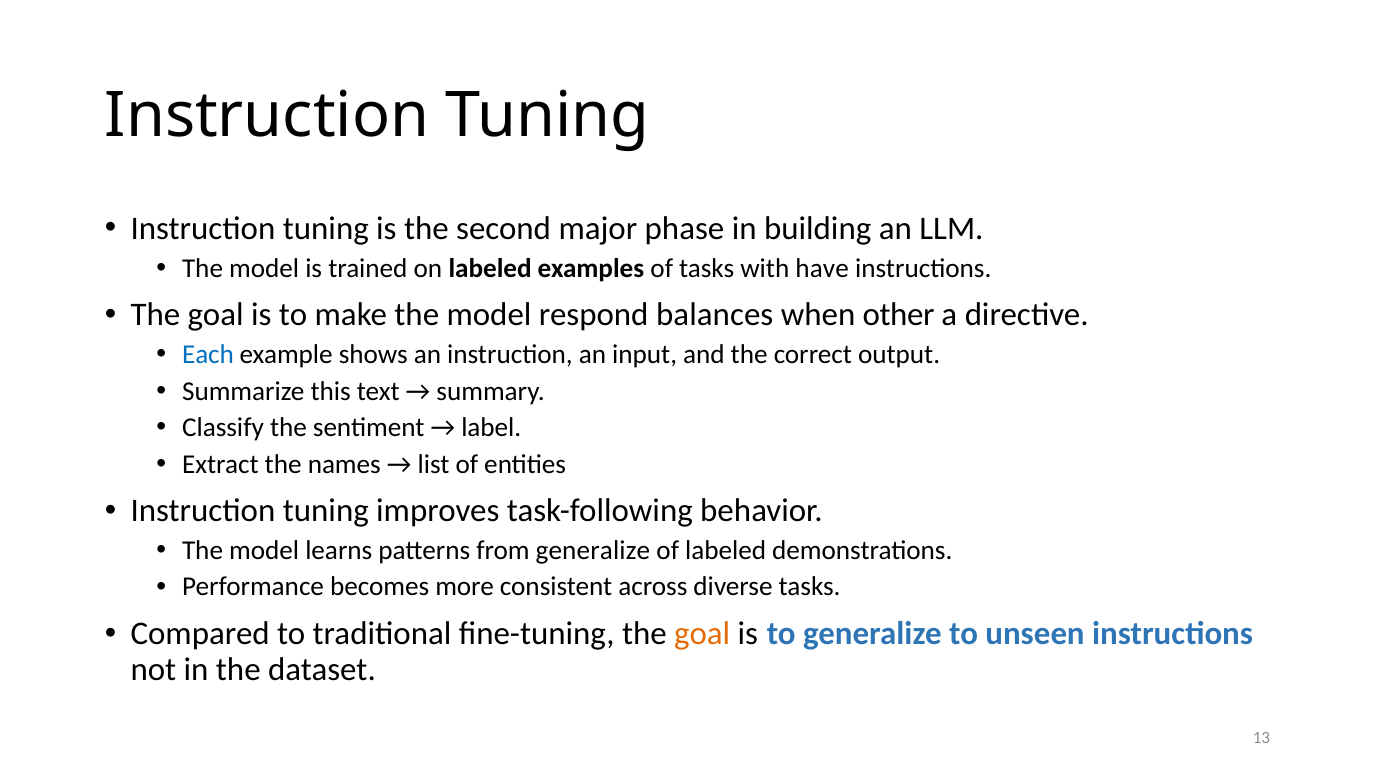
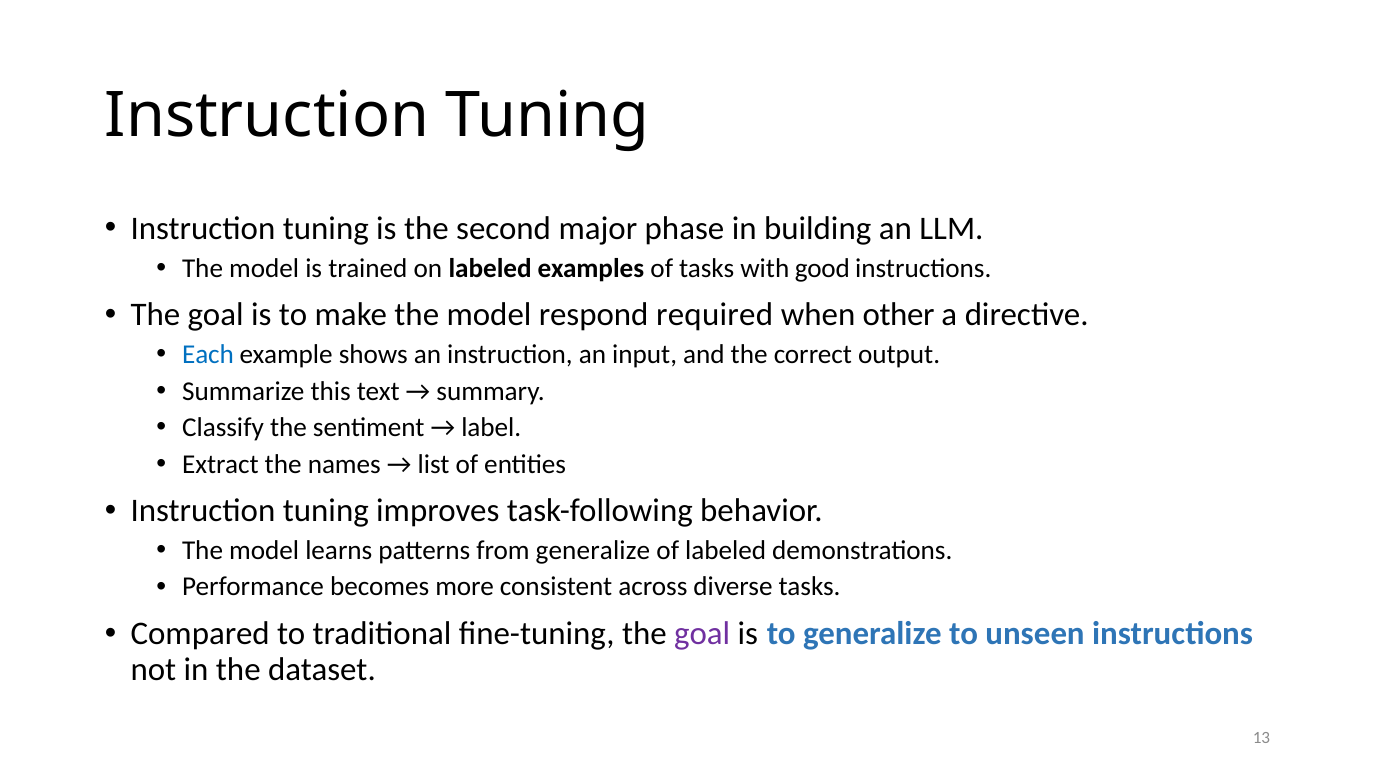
have: have -> good (822, 268)
balances: balances -> required (715, 315)
goal colour: orange -> purple (702, 634)
